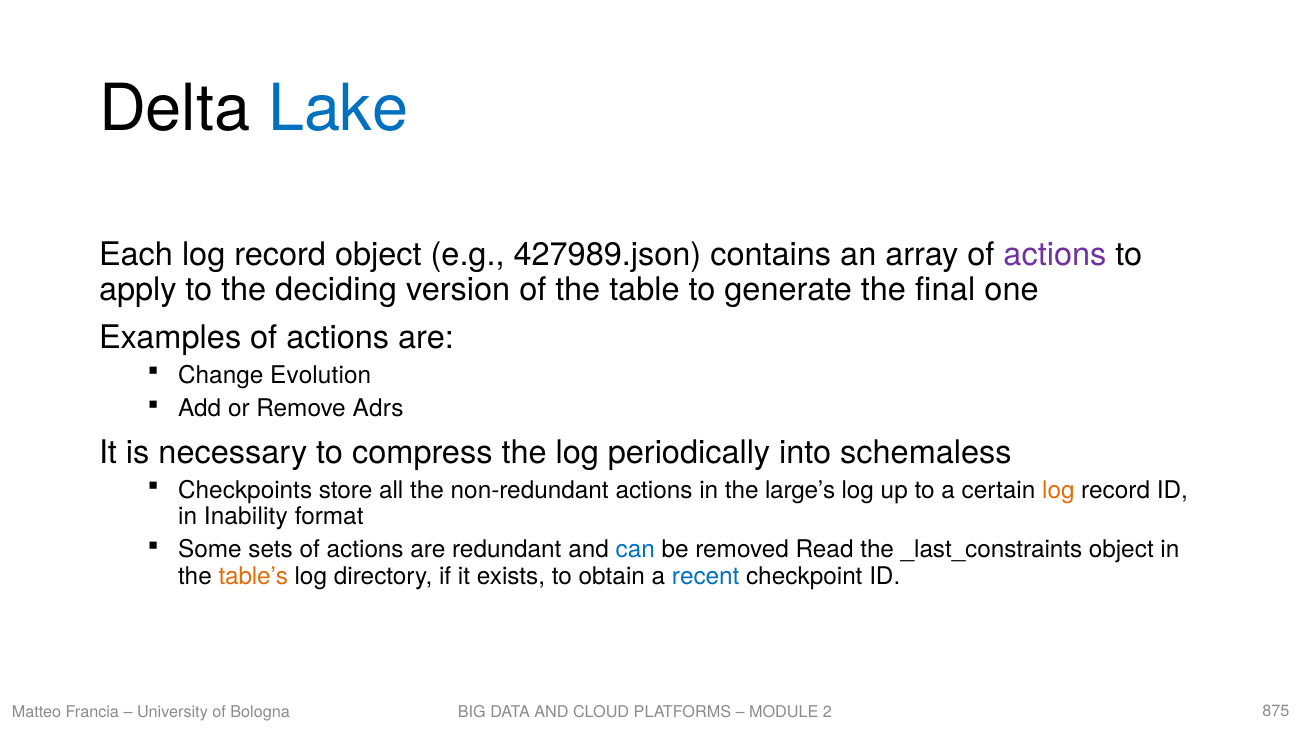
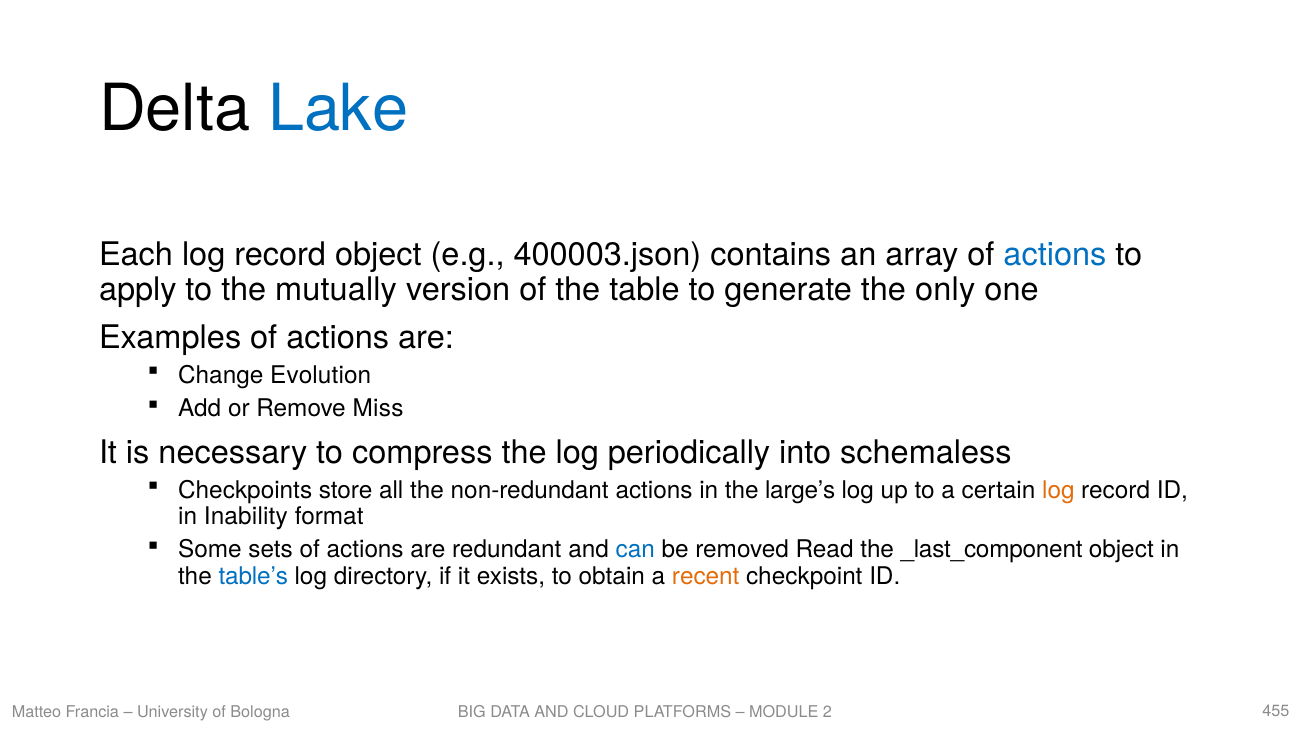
427989.json: 427989.json -> 400003.json (607, 254)
actions colour: purple -> blue (1055, 254)
deciding: deciding -> mutually (336, 289)
final: final -> only (945, 289)
Adrs: Adrs -> Miss (378, 408)
_last_constraints: _last_constraints -> _last_component (992, 549)
table’s colour: orange -> blue (253, 576)
recent colour: blue -> orange (706, 576)
875: 875 -> 455 (1276, 710)
